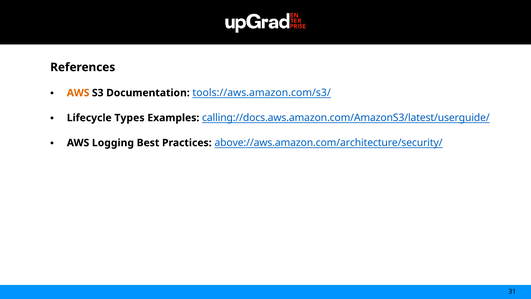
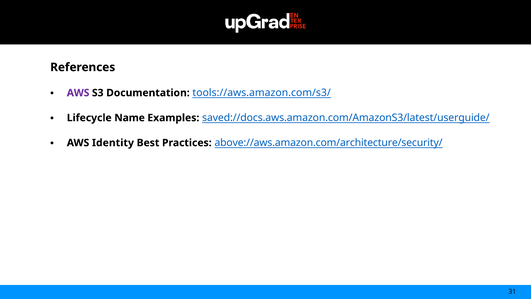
AWS colour: orange -> purple (78, 93)
Types: Types -> Name (130, 118)
calling://docs.aws.amazon.com/AmazonS3/latest/userguide/: calling://docs.aws.amazon.com/AmazonS3/latest/userguide/ -> saved://docs.aws.amazon.com/AmazonS3/latest/userguide/ (346, 118)
Logging: Logging -> Identity (113, 143)
